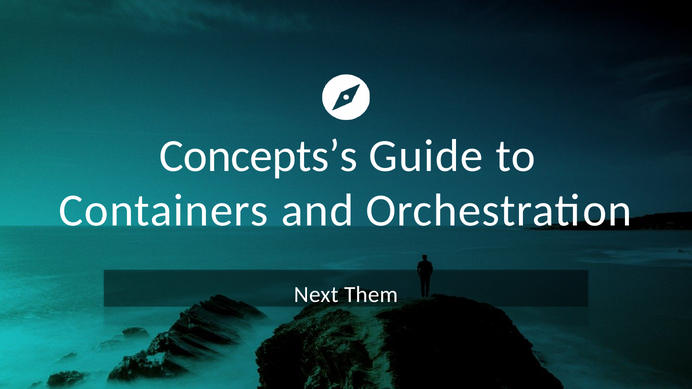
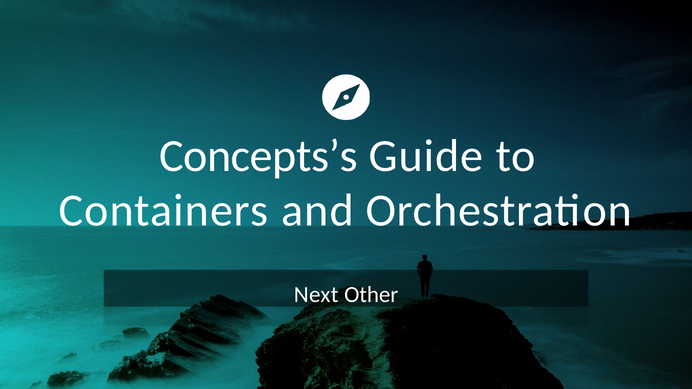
Them: Them -> Other (371, 295)
